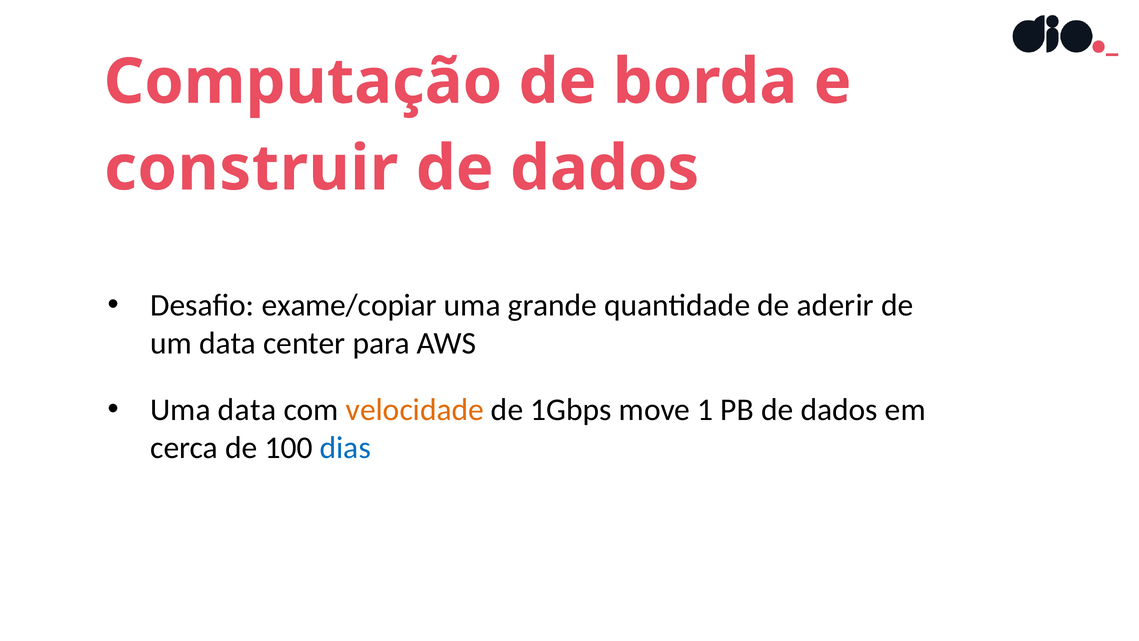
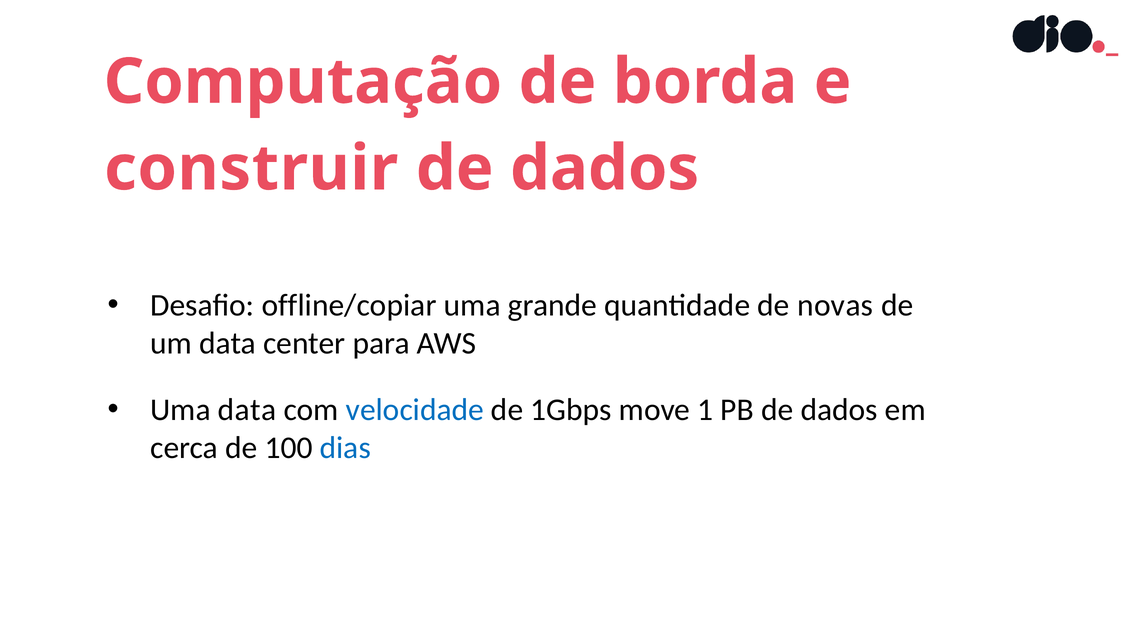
exame/copiar: exame/copiar -> offline/copiar (349, 305)
aderir: aderir -> novas (835, 305)
velocidade colour: orange -> blue (415, 410)
